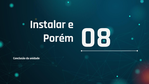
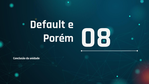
Instalar: Instalar -> Default (48, 24)
